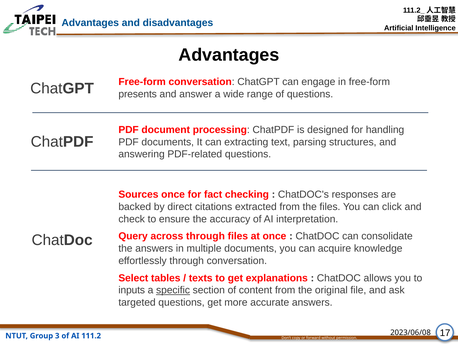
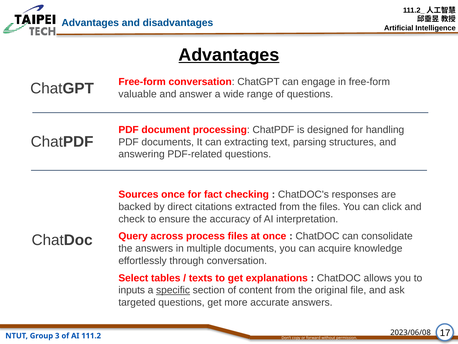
Advantages underline: none -> present (229, 55)
presents: presents -> valuable (138, 94)
across through: through -> process (206, 236)
